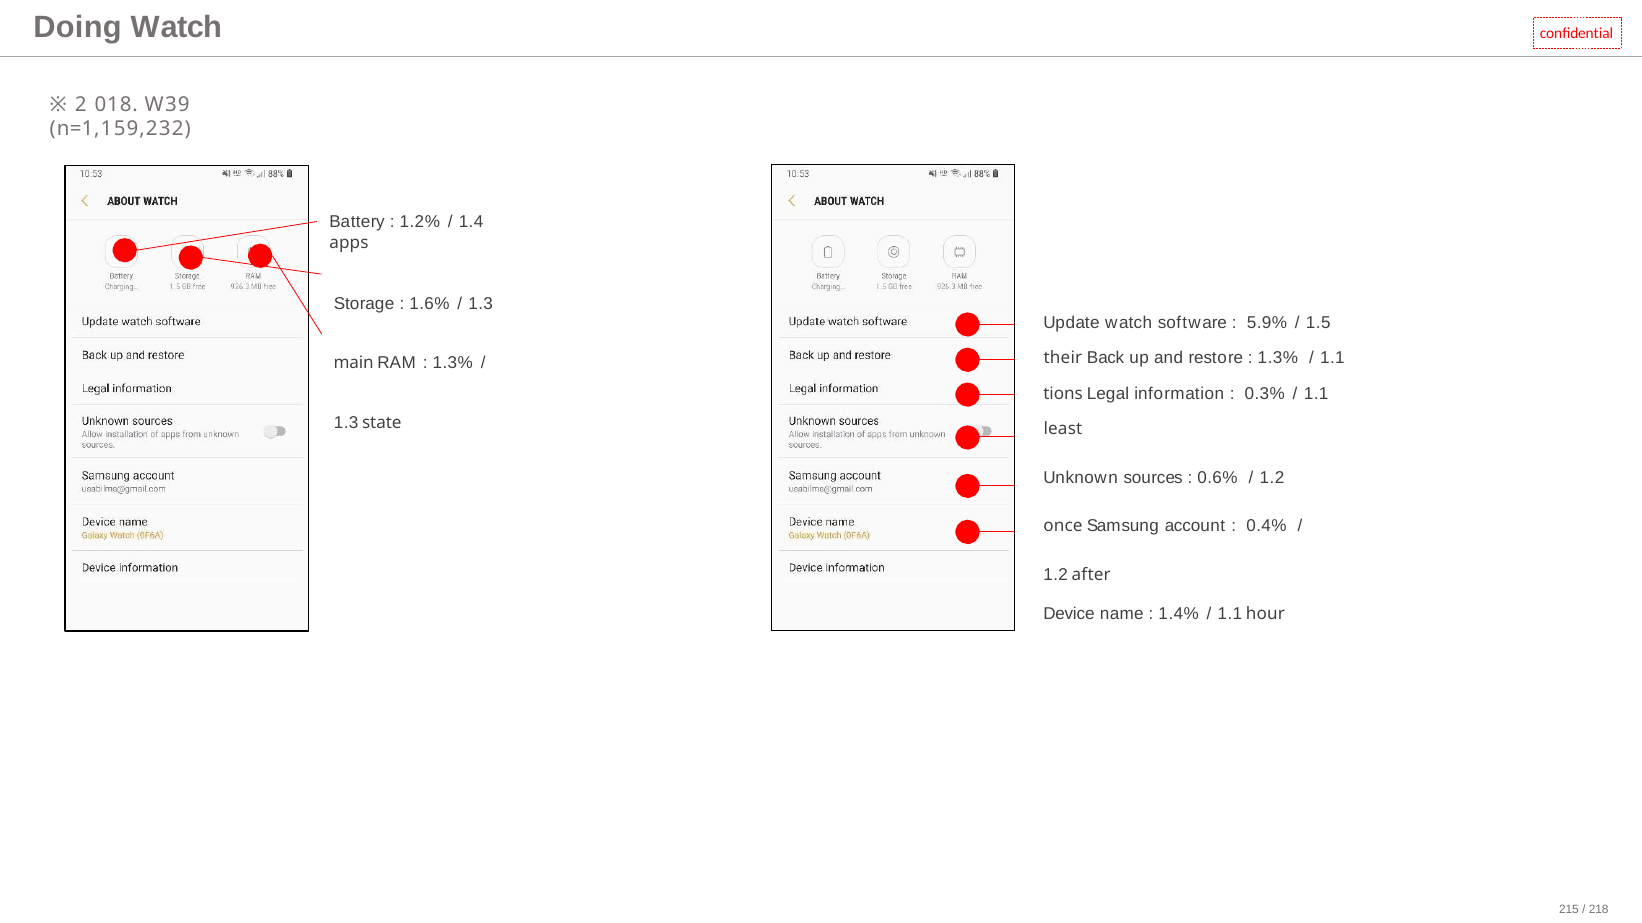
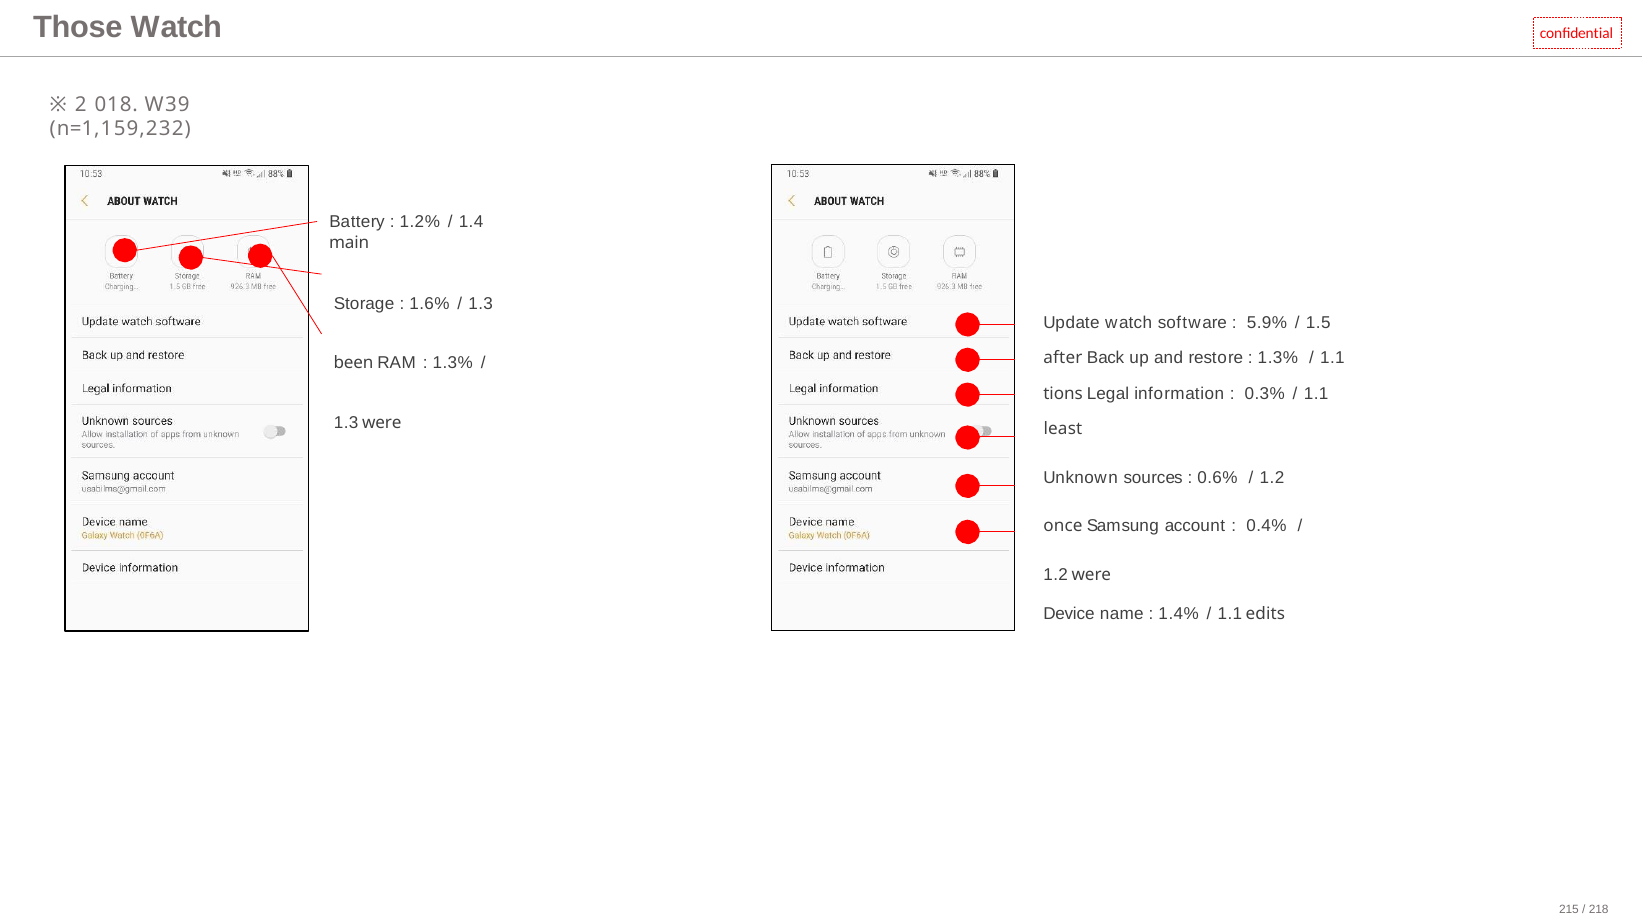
Doing: Doing -> Those (78, 27)
apps: apps -> main (349, 243)
their: their -> after (1063, 359)
main: main -> been (354, 364)
1.3 state: state -> were (382, 423)
1.2 after: after -> were (1091, 575)
hour: hour -> edits (1265, 615)
